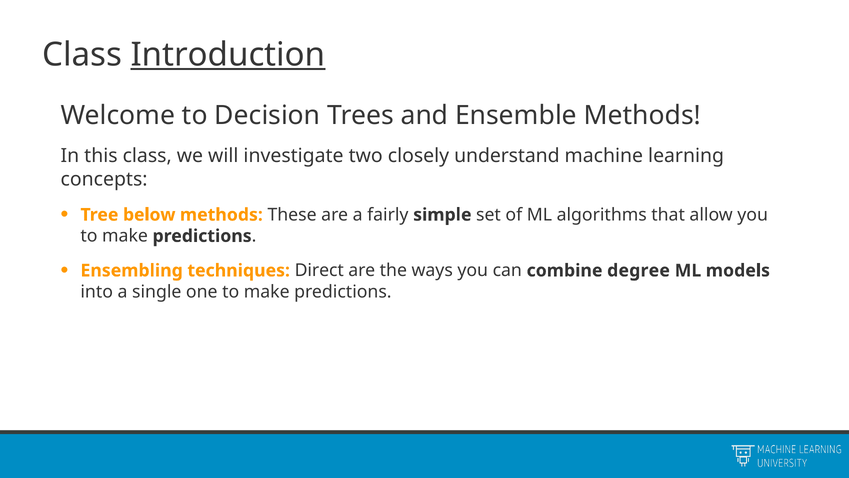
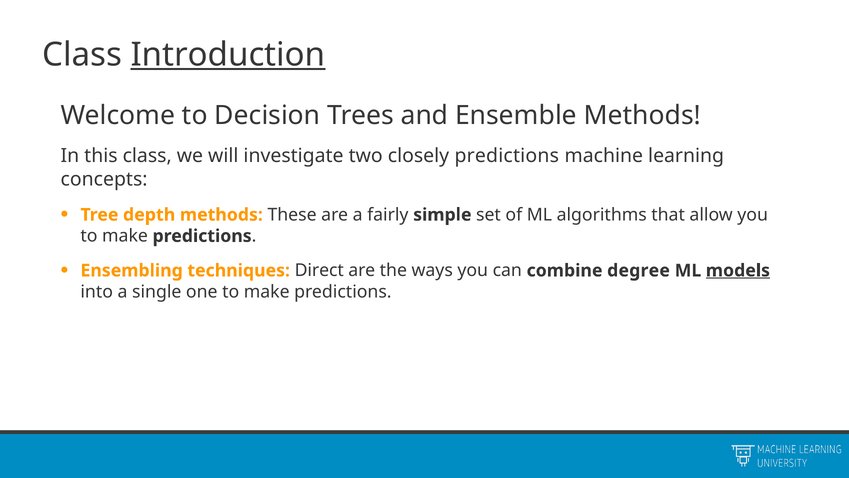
closely understand: understand -> predictions (507, 156)
below: below -> depth (149, 215)
models underline: none -> present (738, 270)
